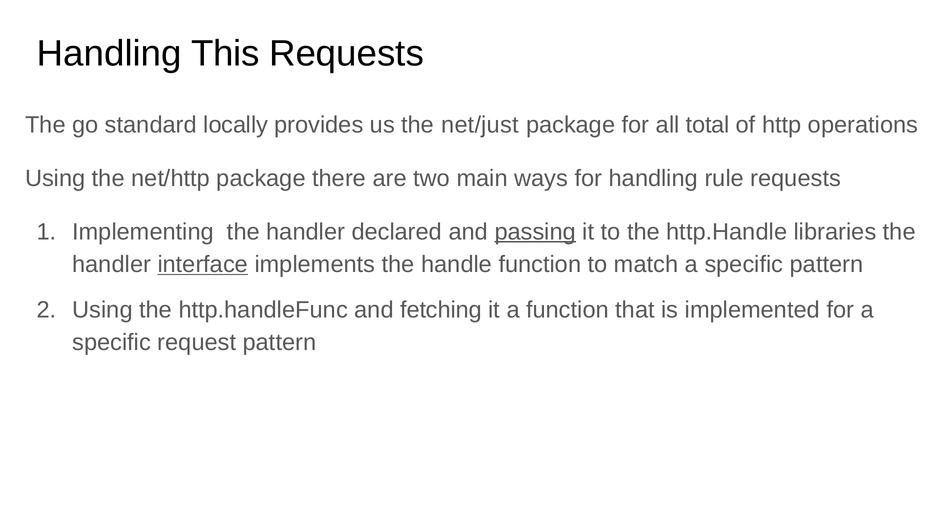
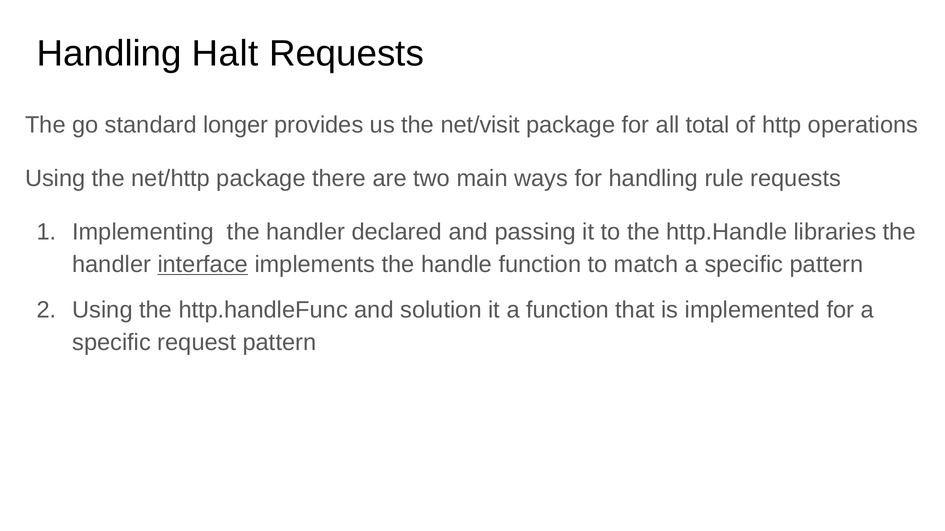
This: This -> Halt (225, 54)
locally: locally -> longer (236, 125)
net/just: net/just -> net/visit (480, 125)
passing underline: present -> none (535, 232)
fetching: fetching -> solution (441, 310)
